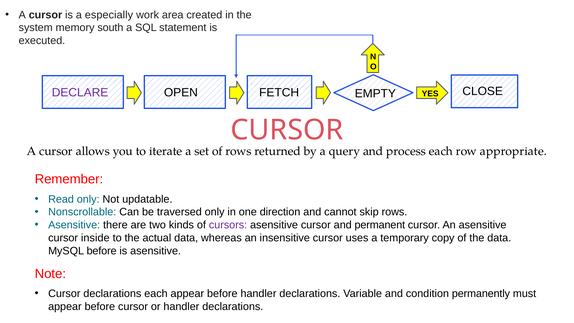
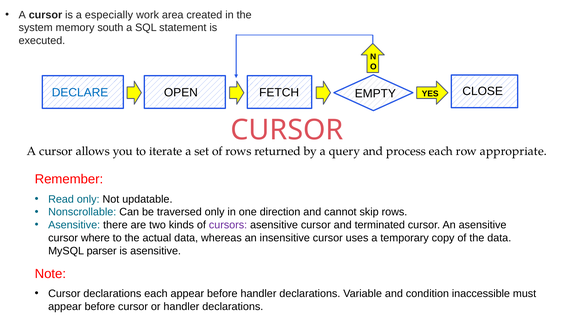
DECLARE colour: purple -> blue (80, 92)
permanent: permanent -> terminated (380, 225)
inside: inside -> where (95, 238)
MySQL before: before -> parser (102, 251)
permanently: permanently -> inaccessible (481, 294)
